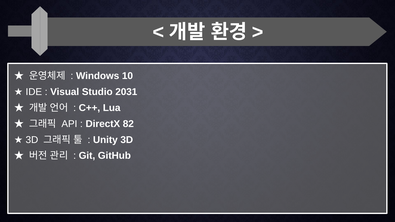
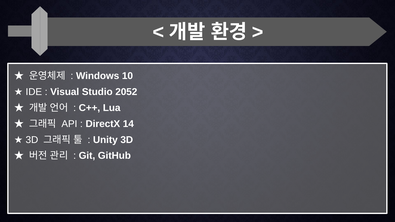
2031: 2031 -> 2052 (126, 92)
82: 82 -> 14 (128, 124)
